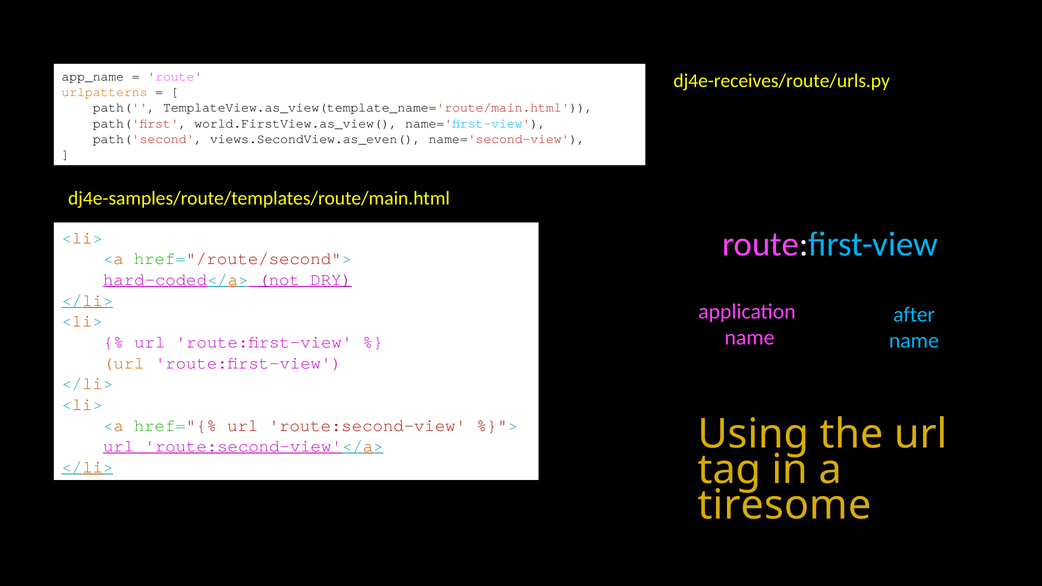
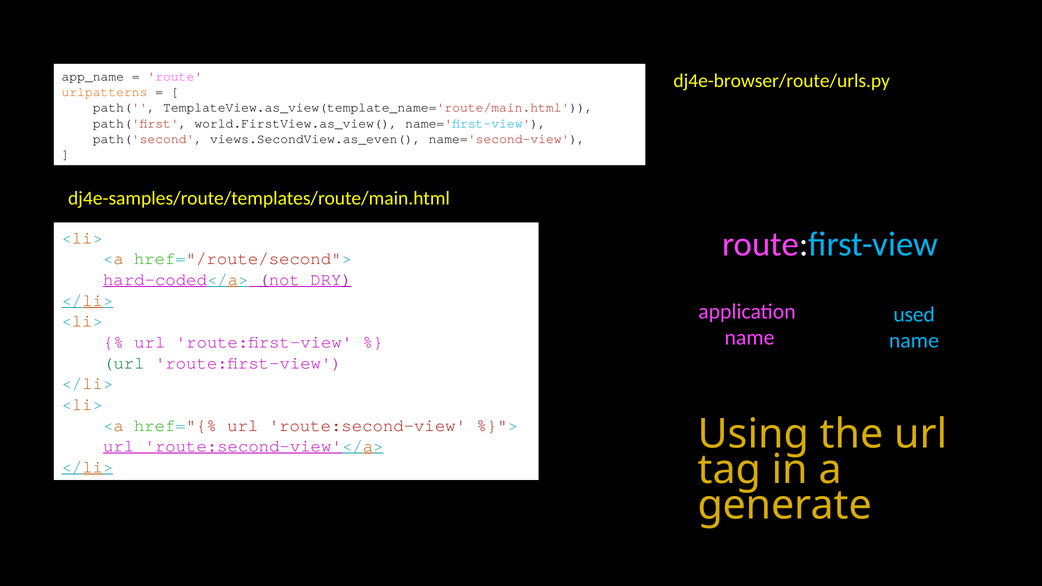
dj4e-receives/route/urls.py: dj4e-receives/route/urls.py -> dj4e-browser/route/urls.py (782, 81)
after: after -> used (914, 315)
url colour: orange -> green (124, 363)
tiresome: tiresome -> generate (785, 505)
